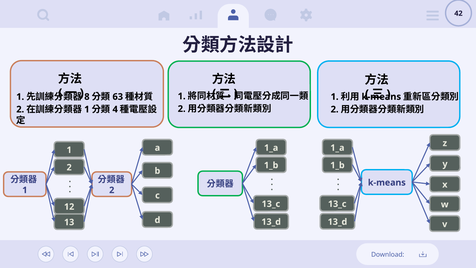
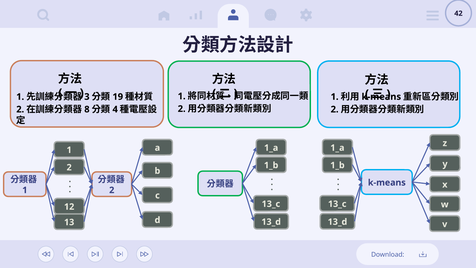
8: 8 -> 3 (87, 97)
63: 63 -> 19 (118, 97)
1: 1 -> 8 (87, 109)
